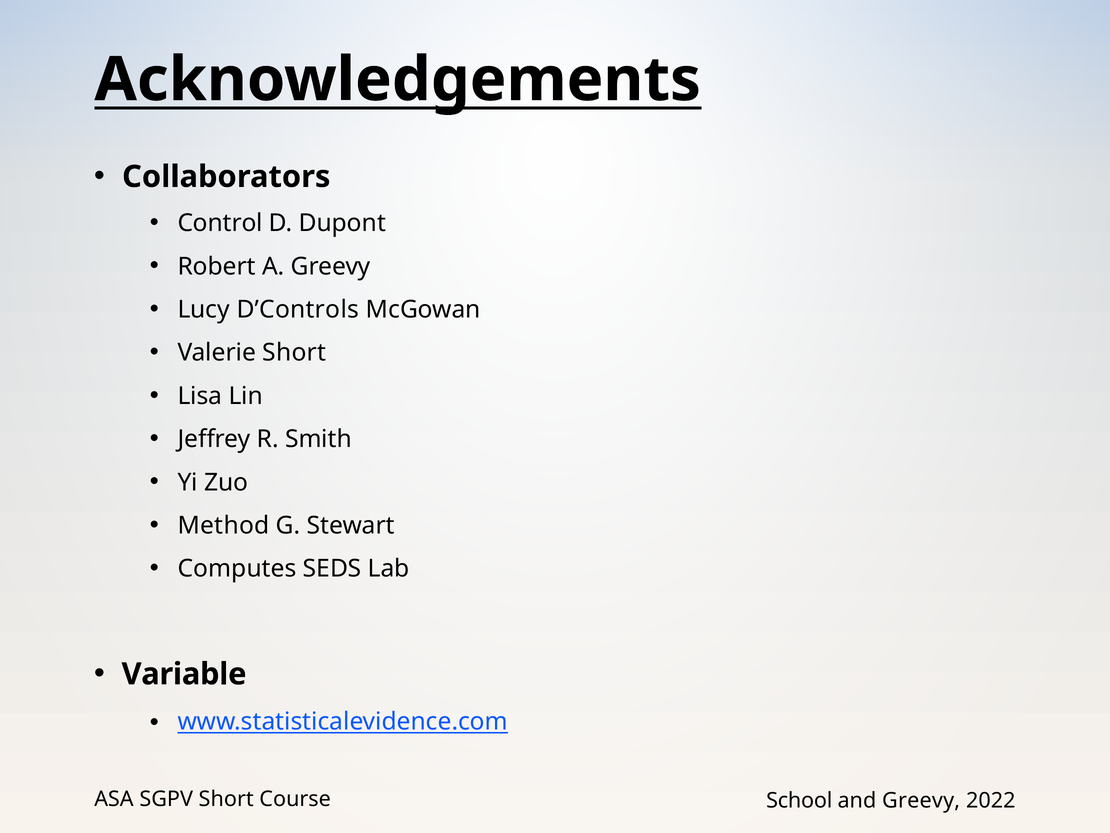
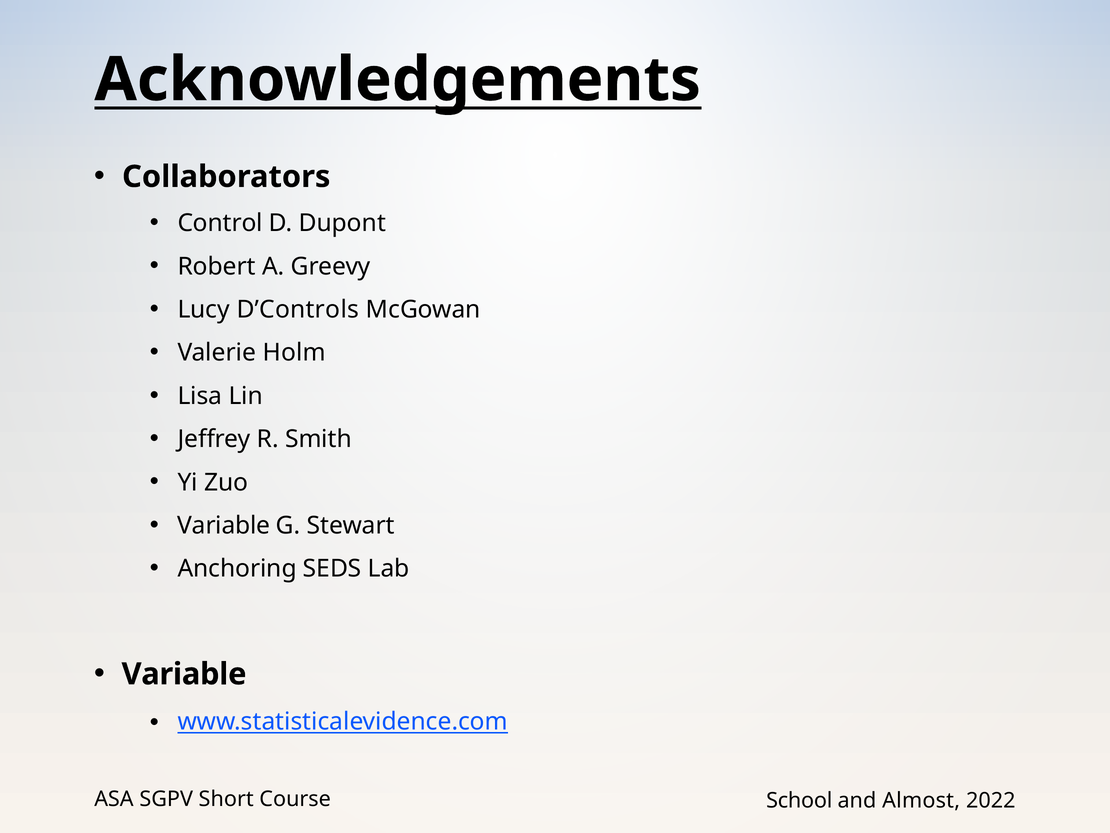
Valerie Short: Short -> Holm (294, 353)
Method: Method -> Variable (224, 525)
Computes: Computes -> Anchoring (237, 568)
and Greevy: Greevy -> Almost (921, 800)
